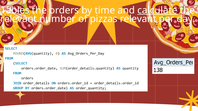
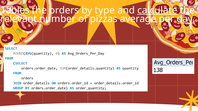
time: time -> type (105, 10)
pizzas relevant: relevant -> average (138, 19)
day underline: none -> present (186, 19)
